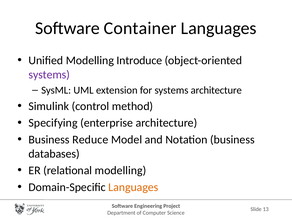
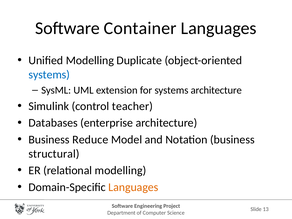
Introduce: Introduce -> Duplicate (139, 60)
systems colour: purple -> blue (49, 75)
method: method -> teacher (132, 106)
Specifying: Specifying -> Databases (53, 123)
databases: databases -> structural (54, 154)
